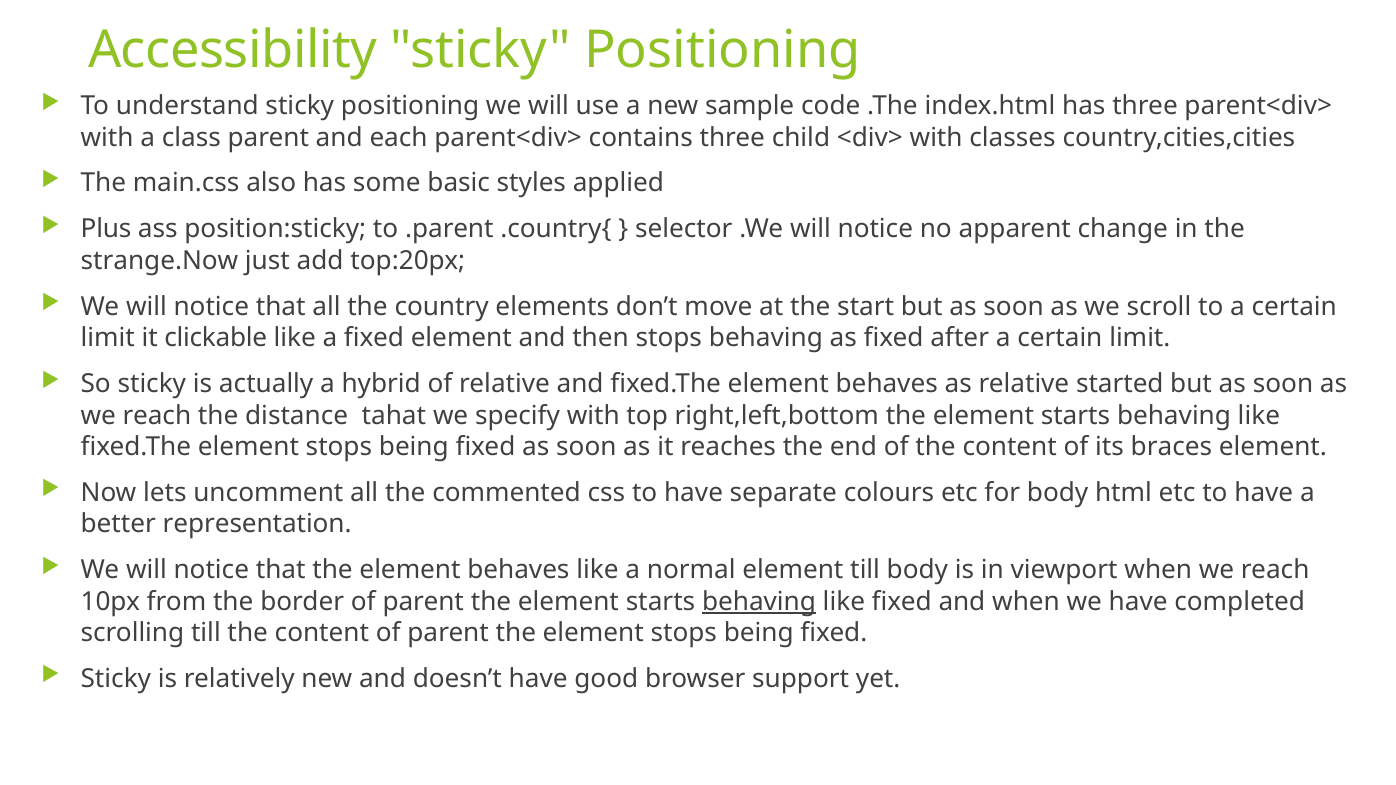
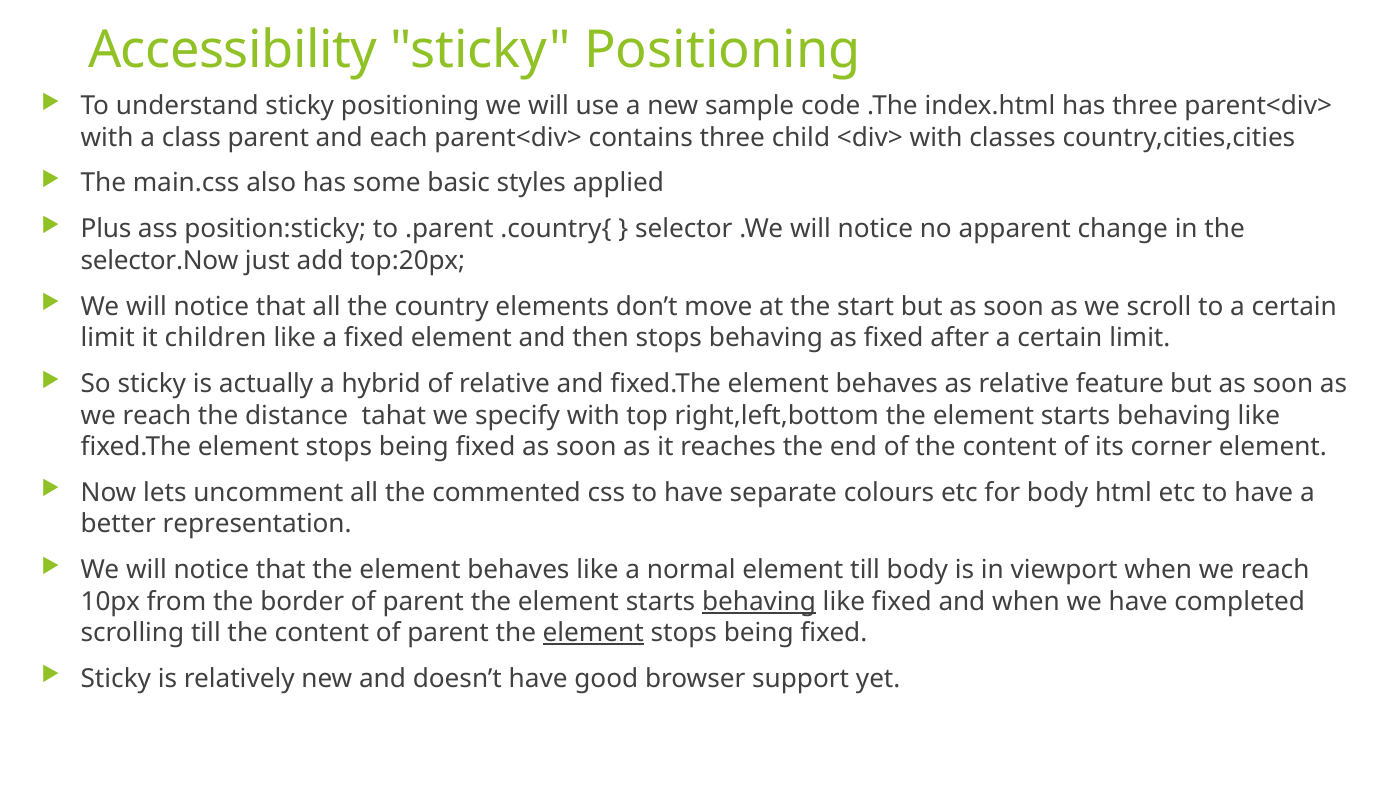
strange.Now: strange.Now -> selector.Now (160, 261)
clickable: clickable -> children (215, 338)
started: started -> feature (1120, 384)
braces: braces -> corner (1171, 447)
element underline: none -> present (593, 633)
